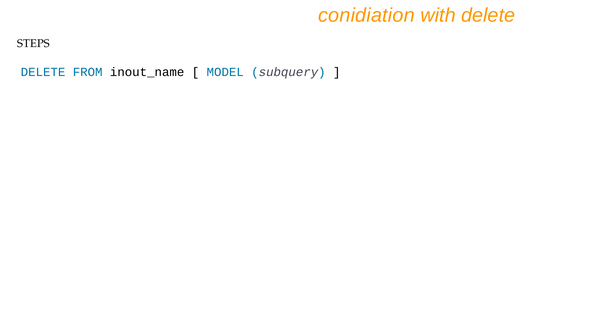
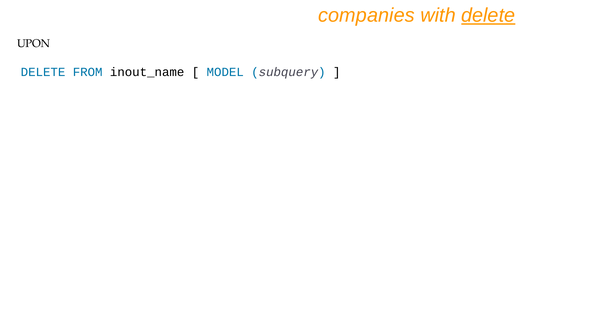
conidiation: conidiation -> companies (367, 15)
delete underline: none -> present (488, 15)
STEPS: STEPS -> UPON (34, 43)
